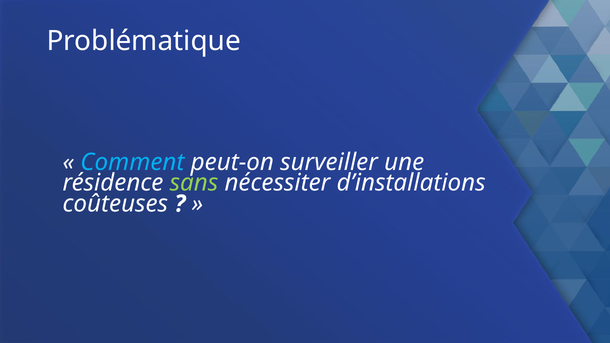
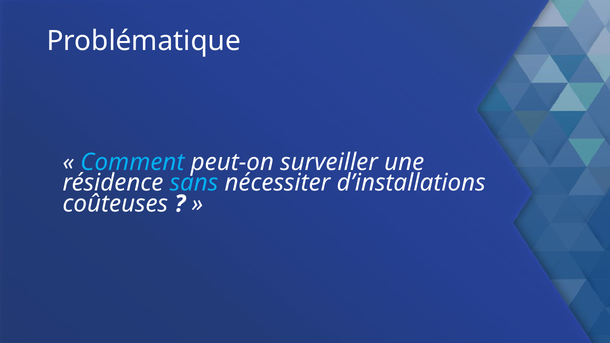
sans colour: light green -> light blue (194, 183)
